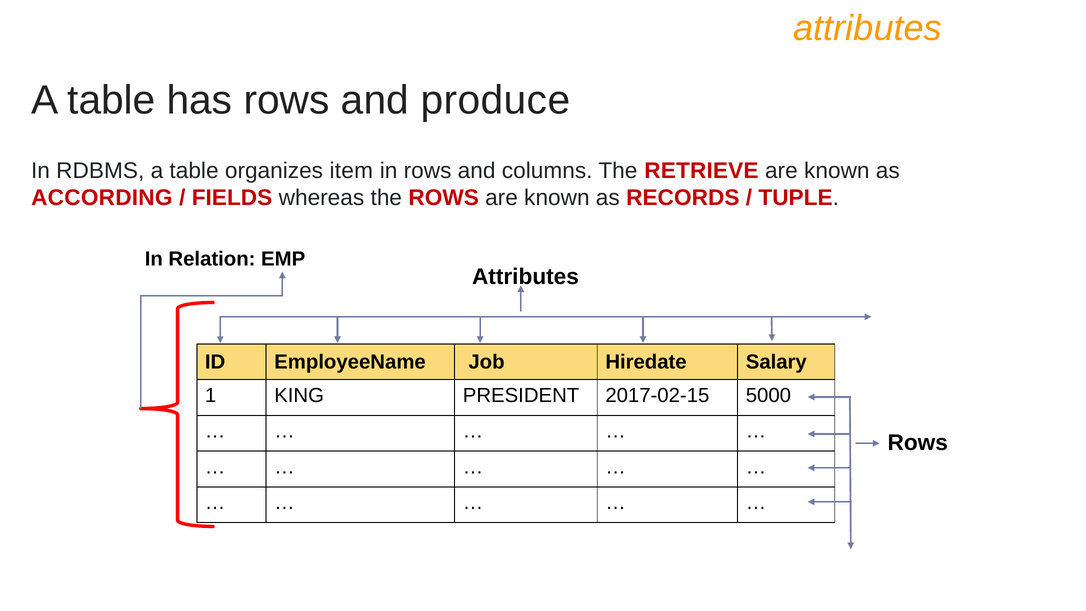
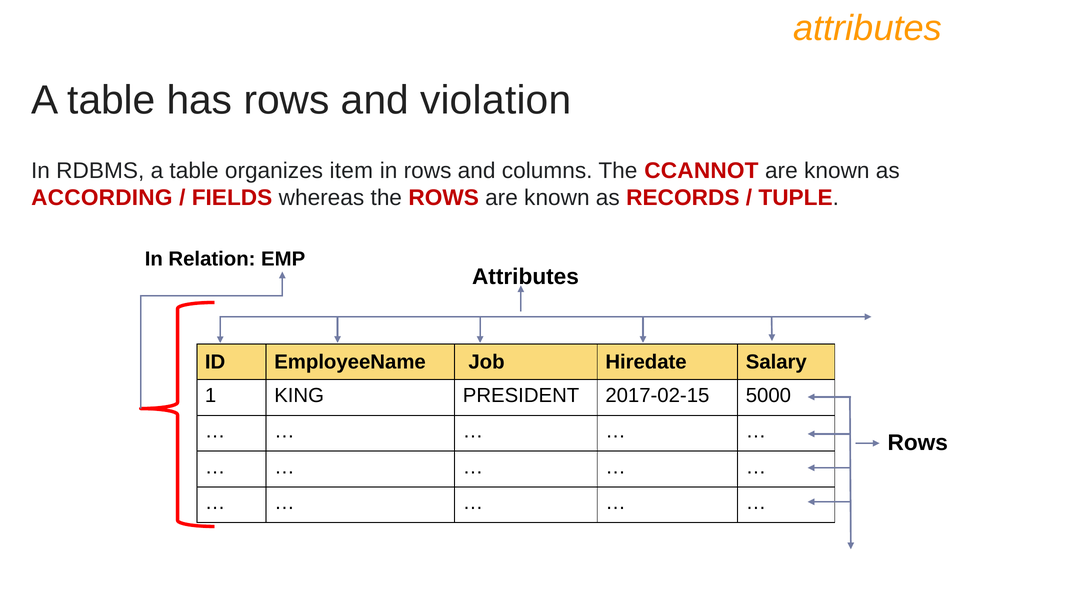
produce: produce -> violation (496, 101)
RETRIEVE: RETRIEVE -> CCANNOT (701, 171)
